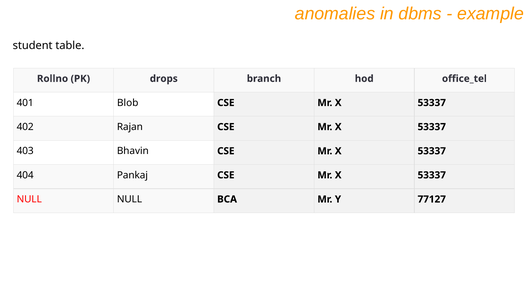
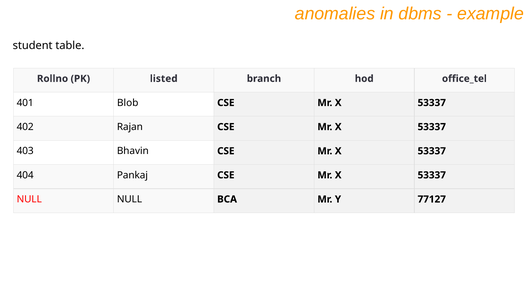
drops: drops -> listed (164, 79)
